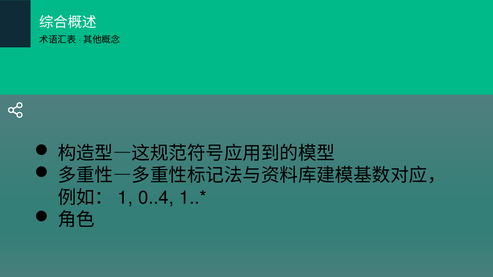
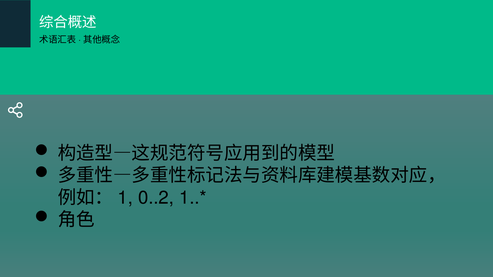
0..4: 0..4 -> 0..2 (156, 198)
